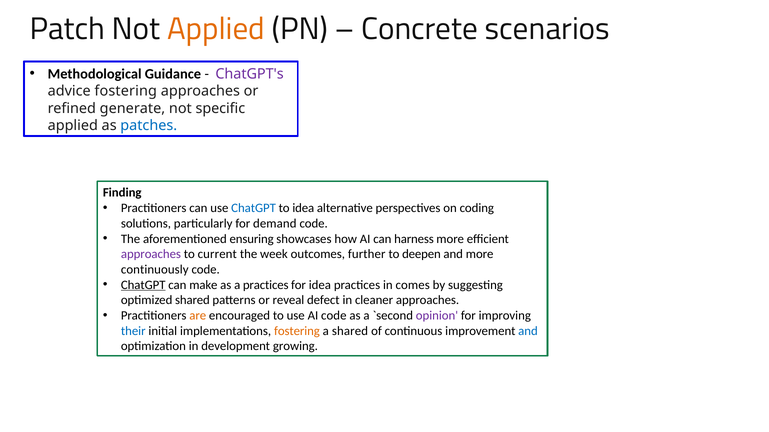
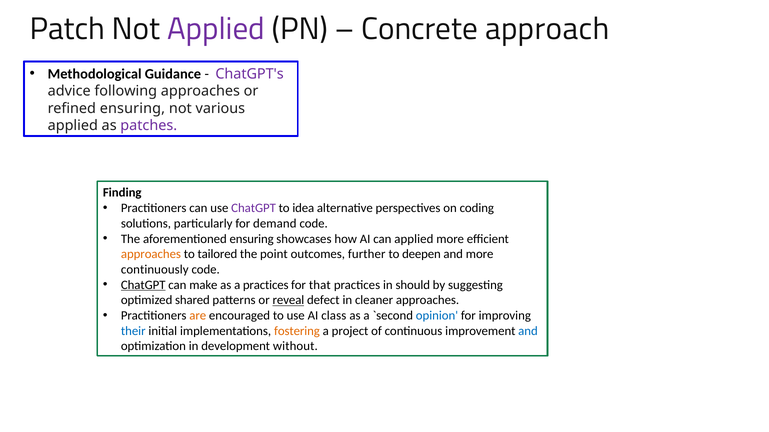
Applied colour: orange -> purple (216, 29)
scenarios: scenarios -> approach (547, 29)
advice fostering: fostering -> following (126, 91)
refined generate: generate -> ensuring (132, 109)
specific: specific -> various (220, 109)
patches colour: blue -> purple (149, 126)
ChatGPT colour: blue -> purple (254, 208)
can harness: harness -> applied (414, 239)
approaches colour: purple -> orange (151, 254)
current: current -> tailored (217, 254)
week: week -> point (274, 254)
for idea: idea -> that (320, 285)
comes: comes -> should (413, 285)
reveal underline: none -> present (288, 301)
AI code: code -> class (334, 316)
opinion colour: purple -> blue (437, 316)
a shared: shared -> project (350, 331)
growing: growing -> without (295, 347)
